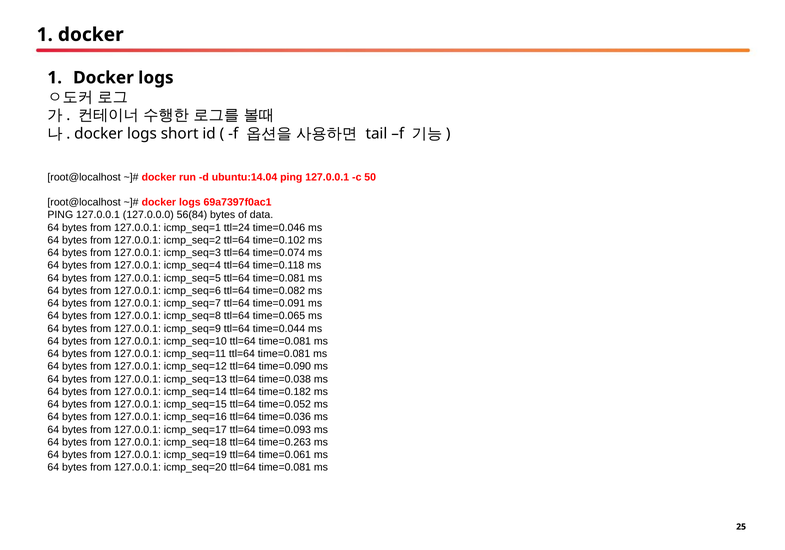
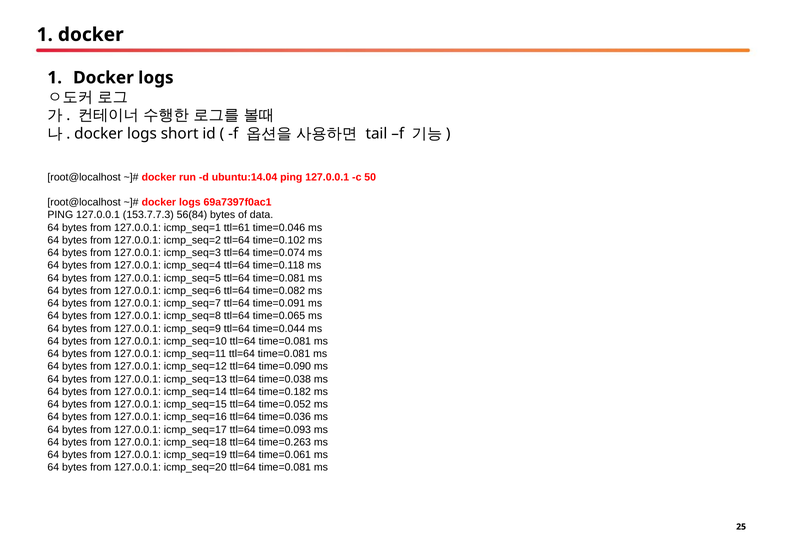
127.0.0.0: 127.0.0.0 -> 153.7.7.3 (148, 215)
ttl=24: ttl=24 -> ttl=61 (237, 227)
